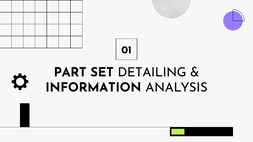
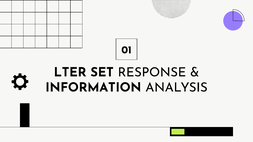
PART: PART -> LTER (70, 72)
DETAILING: DETAILING -> RESPONSE (152, 72)
